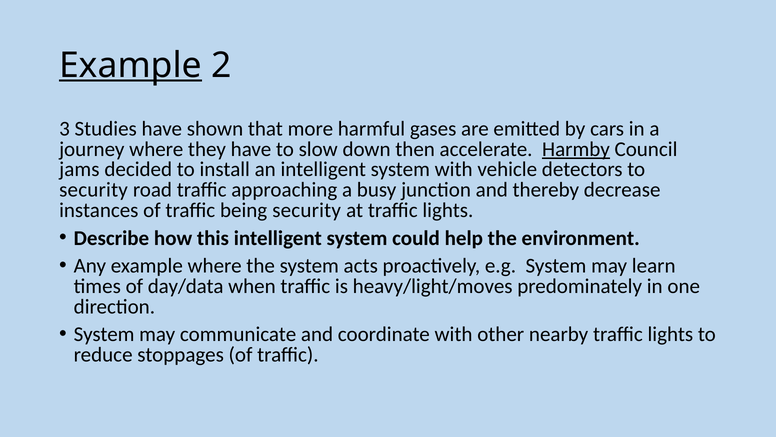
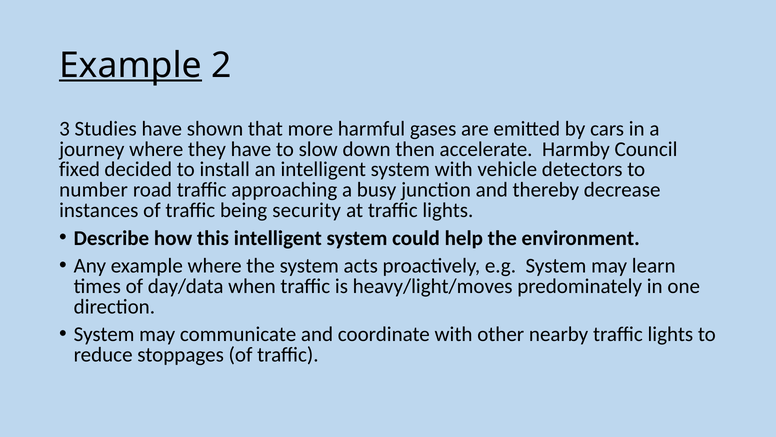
Harmby underline: present -> none (576, 149)
jams: jams -> fixed (80, 169)
security: security -> number (94, 190)
